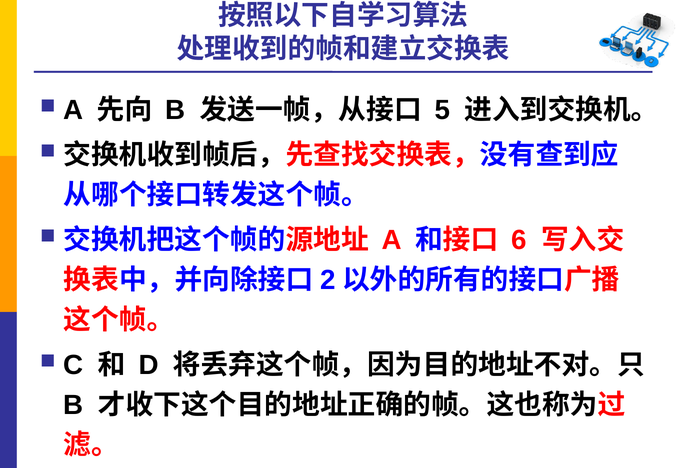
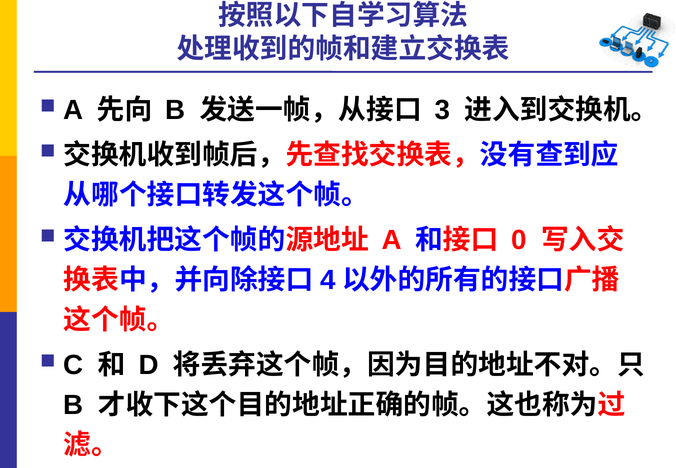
5: 5 -> 3 (442, 110)
6: 6 -> 0 (519, 240)
2: 2 -> 4 (328, 280)
